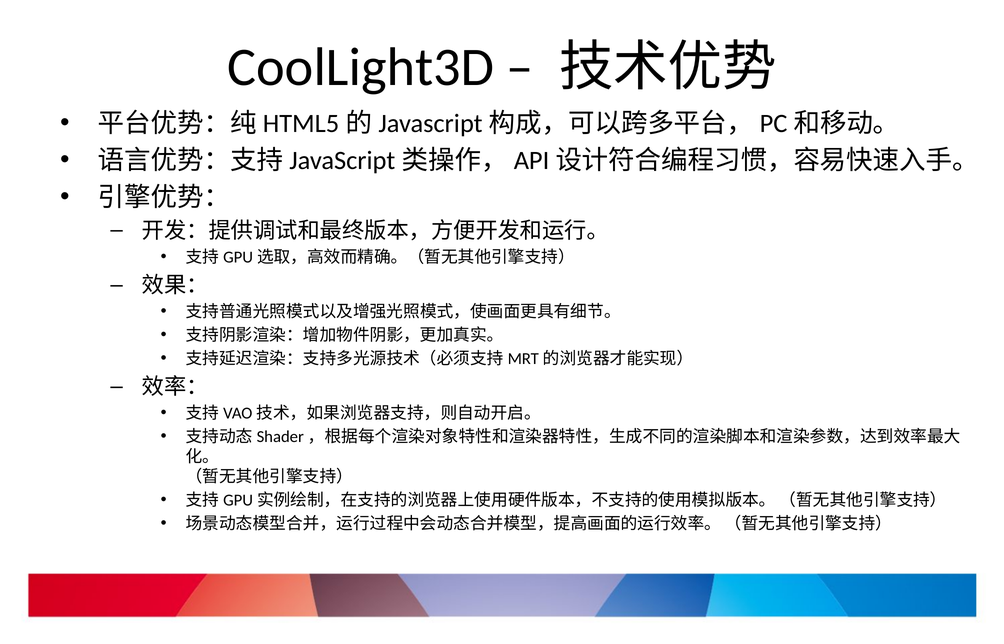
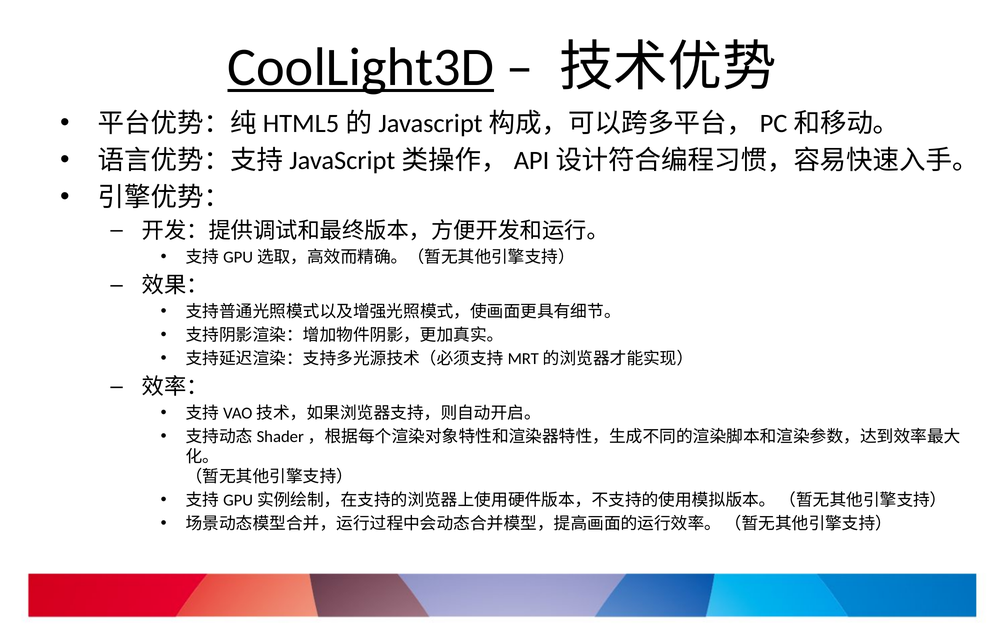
CoolLight3D underline: none -> present (361, 67)
